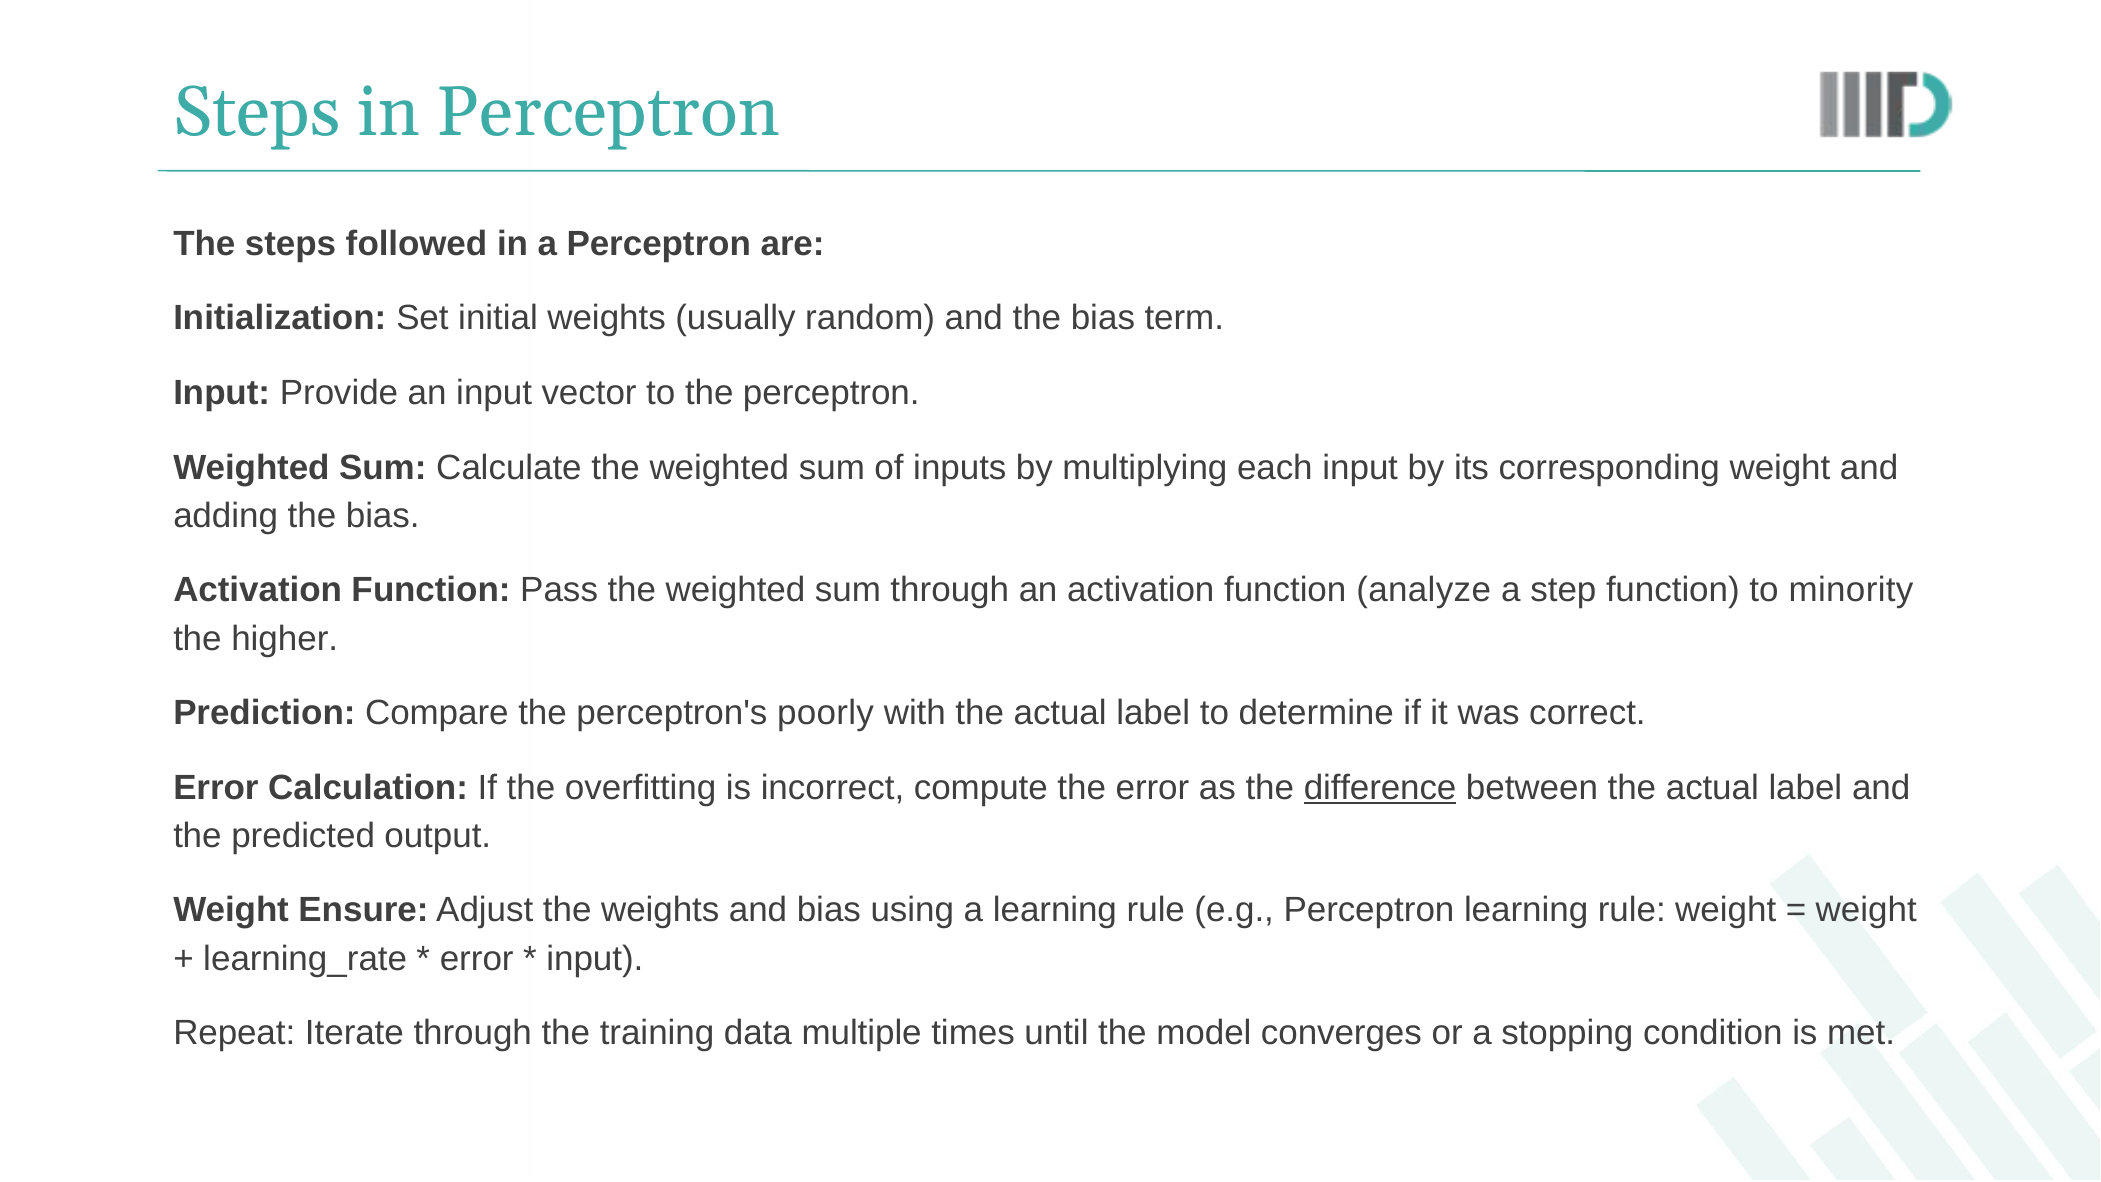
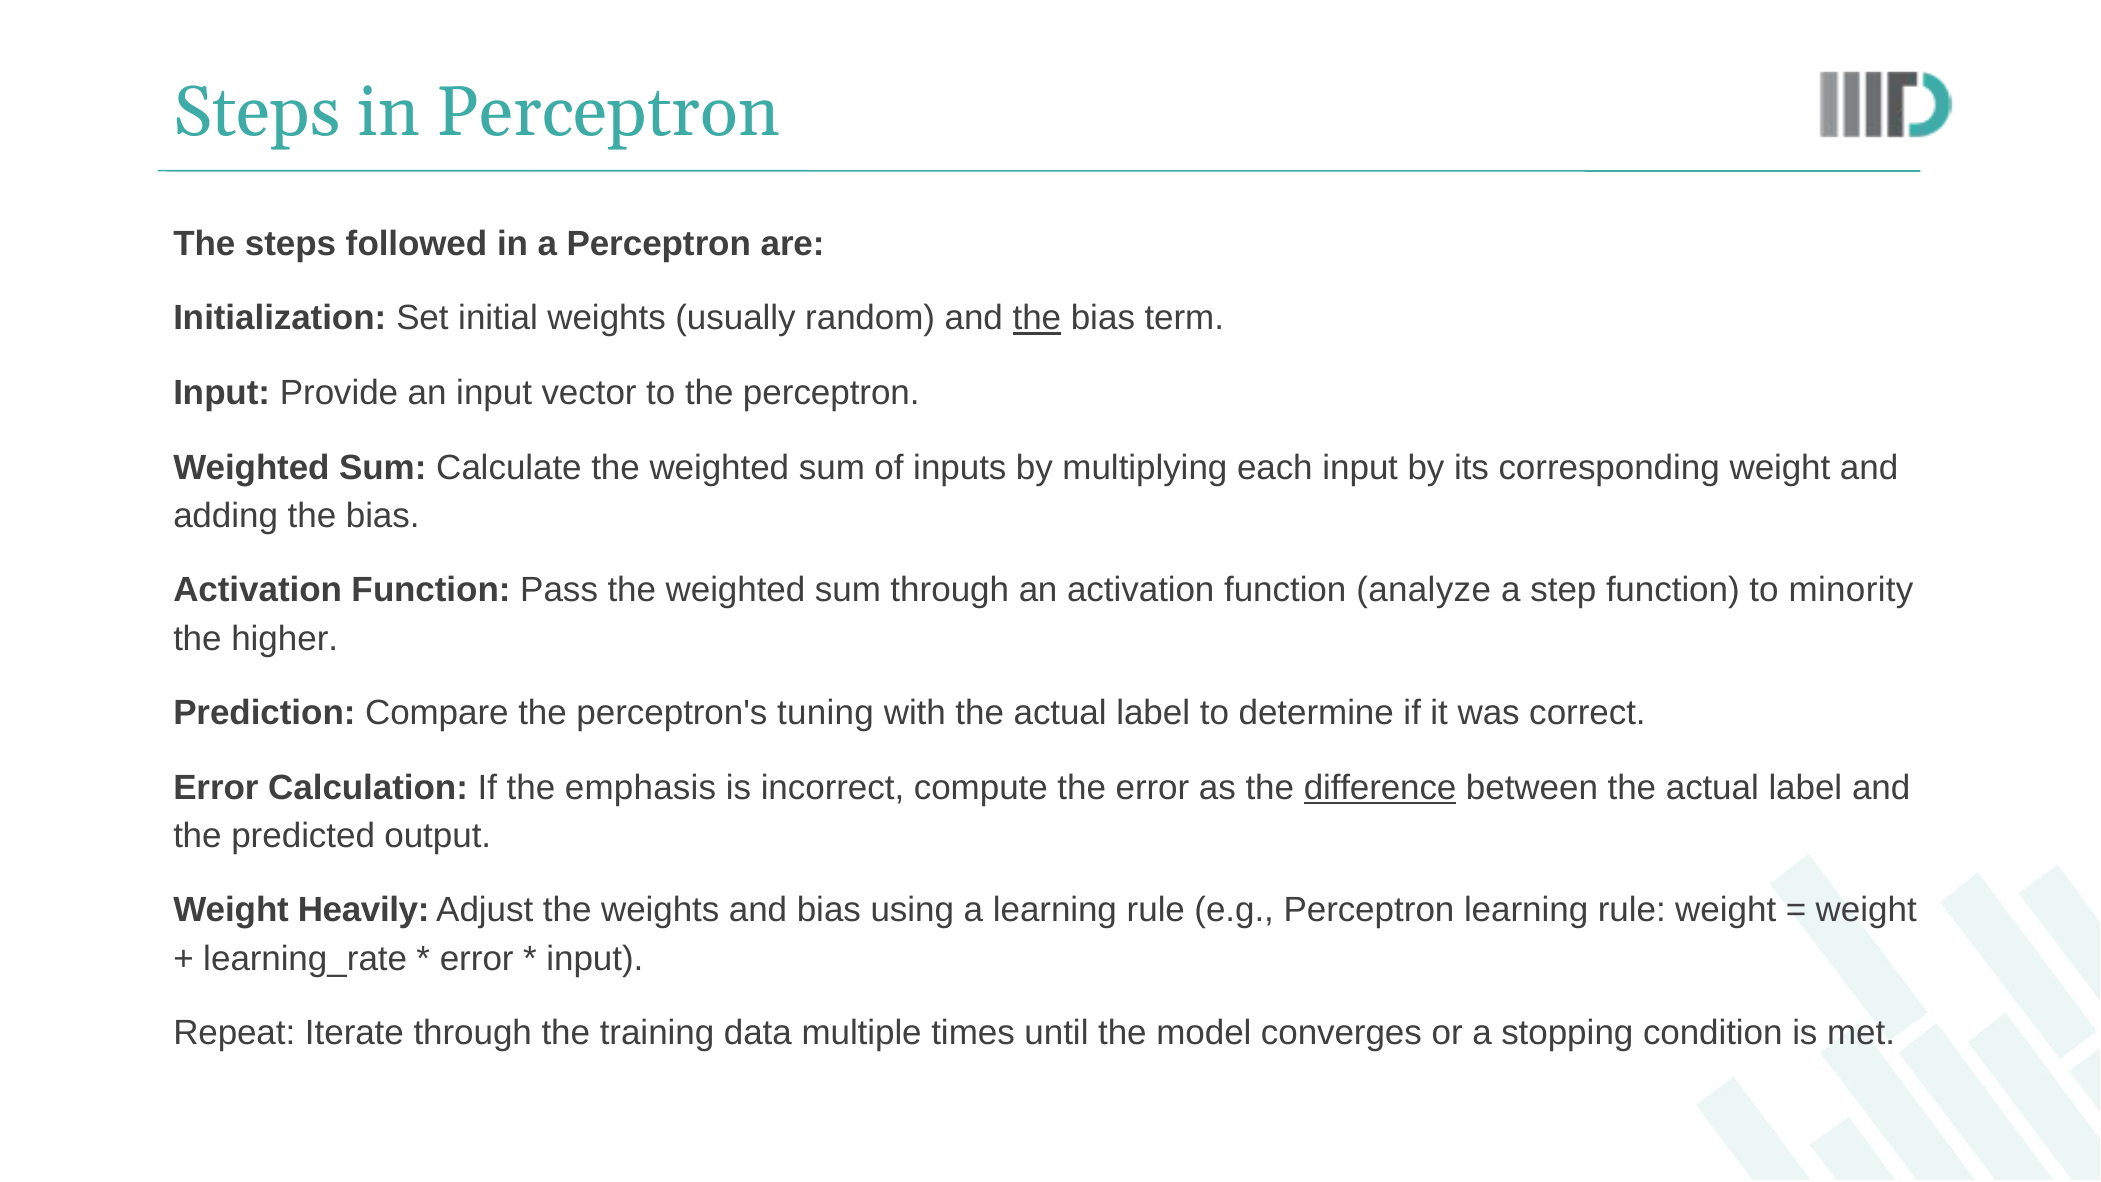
the underline: none -> present (1037, 318)
poorly: poorly -> tuning (826, 713)
overfitting: overfitting -> emphasis (641, 787)
Ensure: Ensure -> Heavily (364, 910)
